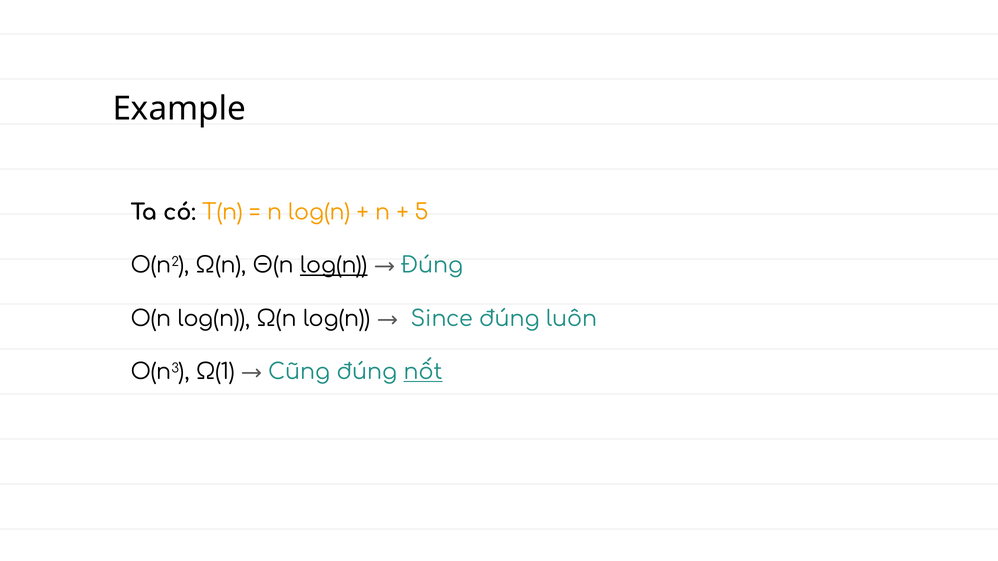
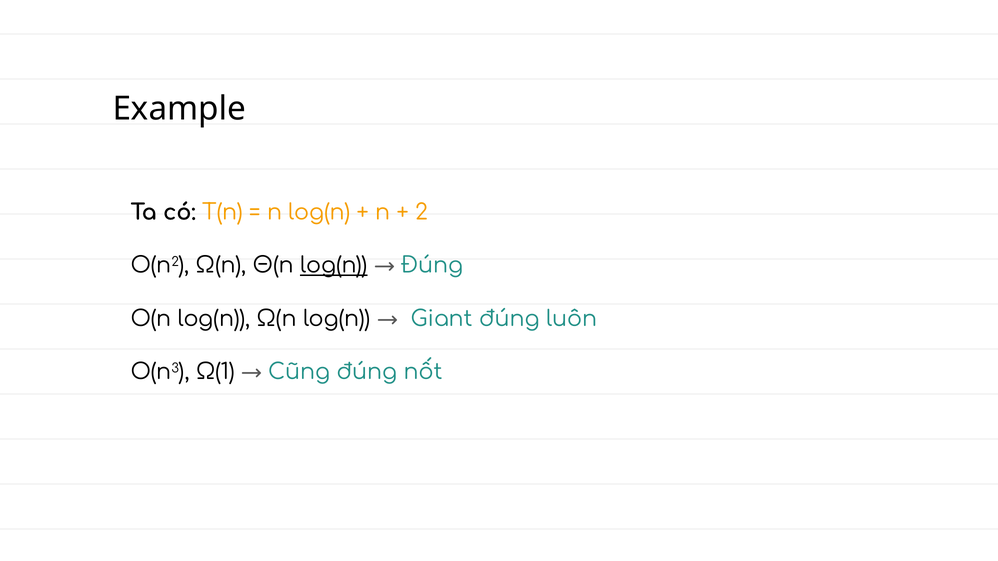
5: 5 -> 2 (422, 213)
Since: Since -> Giant (442, 319)
nốt underline: present -> none (423, 372)
